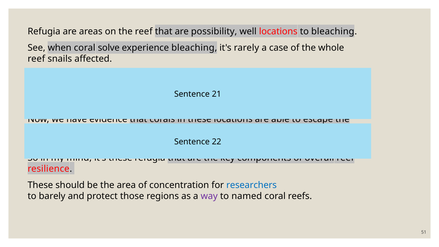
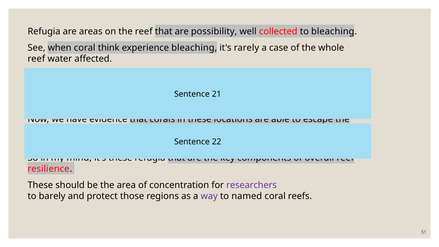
well locations: locations -> collected (278, 31)
solve: solve -> think (109, 48)
reef snails: snails -> water (60, 59)
researchers colour: blue -> purple (252, 185)
